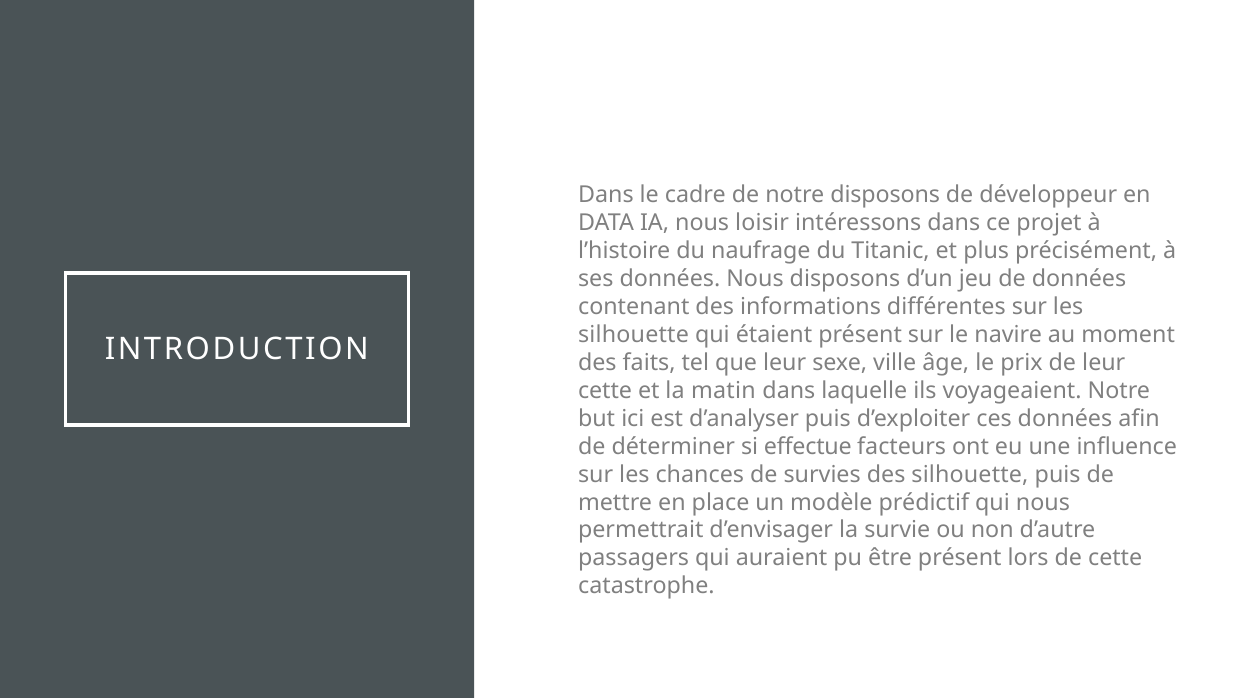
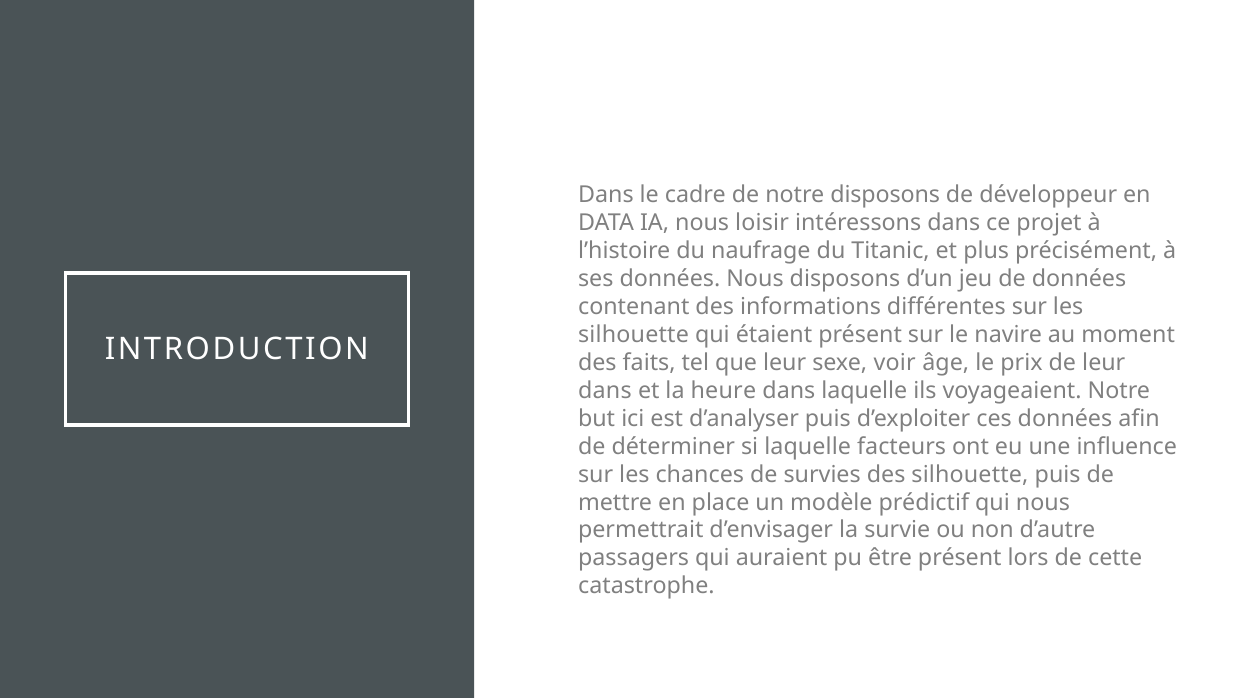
ville: ville -> voir (895, 363)
cette: cette -> dans (605, 391)
matin: matin -> heure (723, 391)
si effectue: effectue -> laquelle (808, 447)
